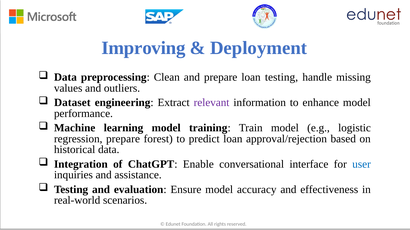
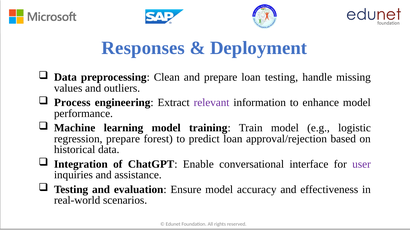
Improving: Improving -> Responses (143, 48)
Dataset: Dataset -> Process (72, 103)
user colour: blue -> purple (362, 164)
